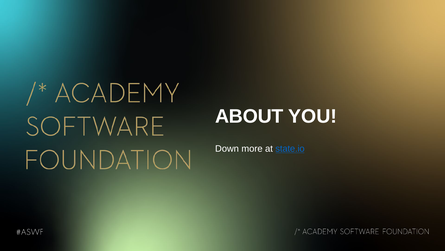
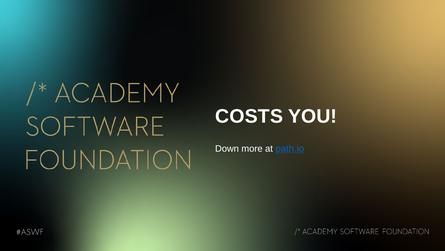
ABOUT: ABOUT -> COSTS (249, 116)
state.io: state.io -> path.io (290, 148)
